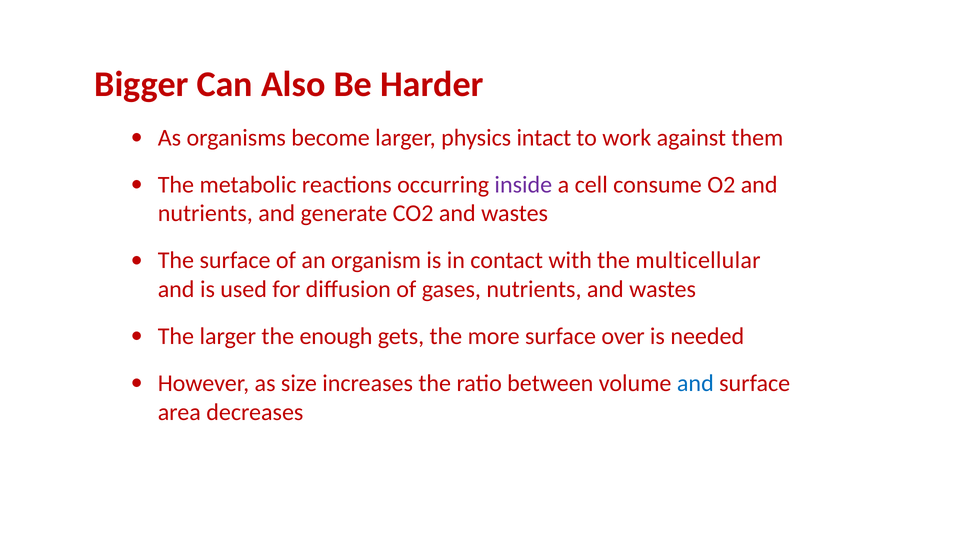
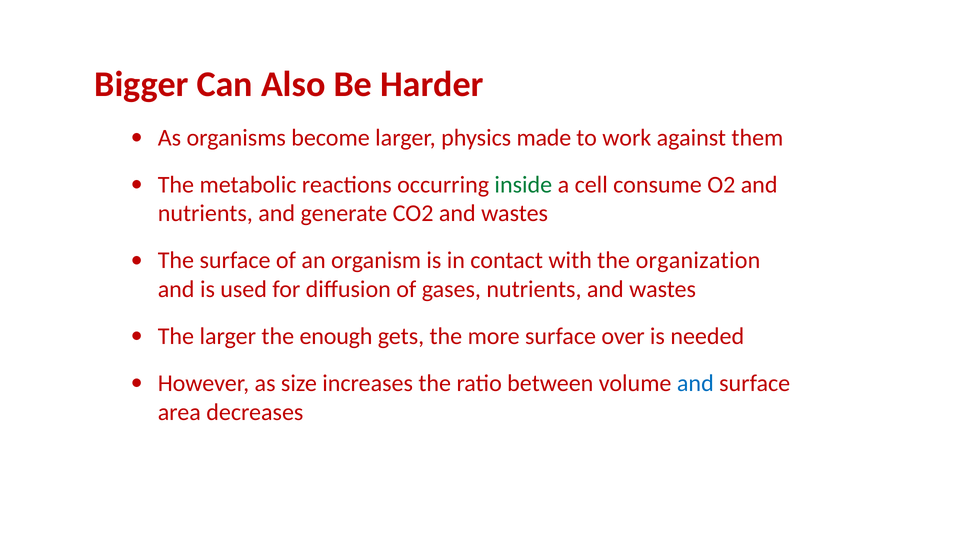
intact: intact -> made (544, 138)
inside colour: purple -> green (523, 184)
multicellular: multicellular -> organization (698, 260)
